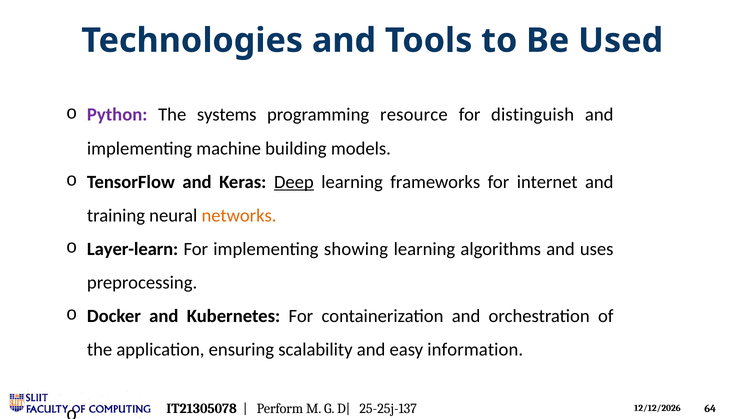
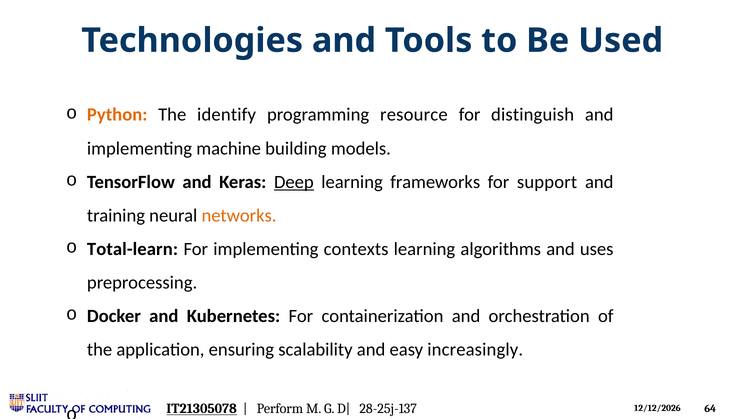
Python colour: purple -> orange (117, 115)
systems: systems -> identify (227, 115)
internet: internet -> support (547, 182)
Layer-learn: Layer-learn -> Total-learn (133, 249)
showing: showing -> contexts (356, 249)
information: information -> increasingly (475, 350)
IT21305078 underline: none -> present (202, 409)
25-25j-137: 25-25j-137 -> 28-25j-137 (388, 409)
